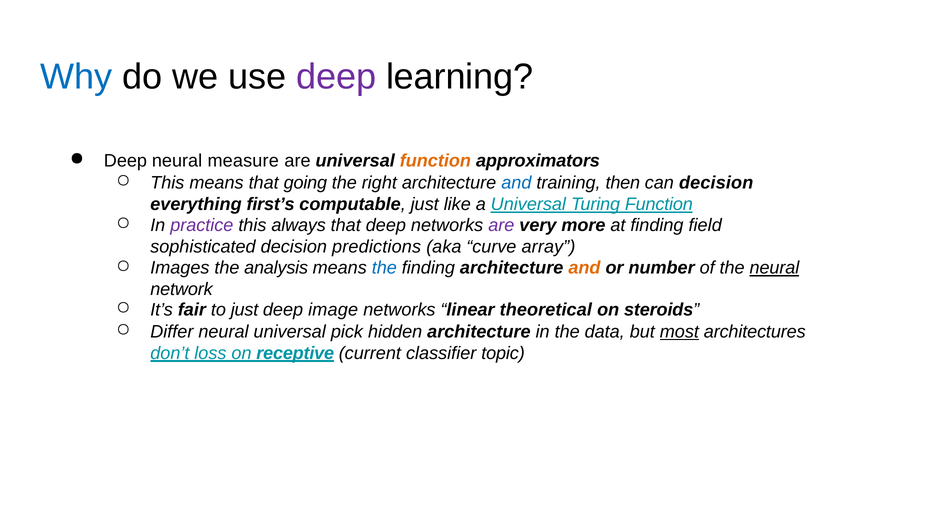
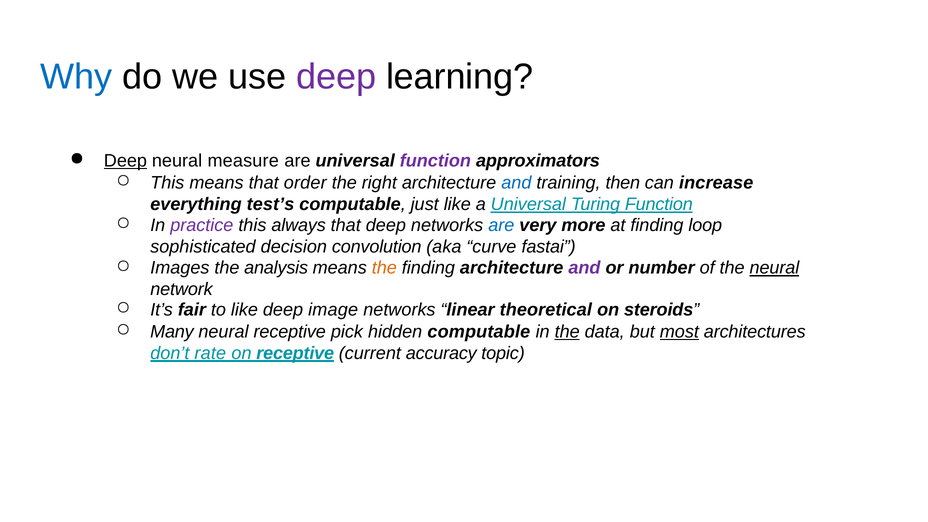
Deep underline: none -> present (125, 161)
function colour: orange -> purple (435, 161)
going: going -> order (305, 183)
can decision: decision -> increase (716, 183)
first’s: first’s -> test’s (270, 204)
are colour: purple -> blue (501, 225)
field: field -> loop (705, 225)
predictions: predictions -> convolution (377, 247)
array: array -> fastai (549, 247)
the colour: blue -> orange (384, 268)
and colour: orange -> purple (584, 268)
to just: just -> like (244, 310)
Differ: Differ -> Many (172, 332)
neural universal: universal -> receptive (290, 332)
hidden architecture: architecture -> computable (479, 332)
the underline: none -> present (567, 332)
loss: loss -> rate (210, 353)
classifier: classifier -> accuracy (441, 353)
